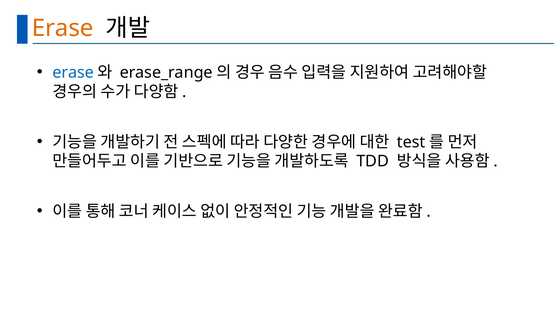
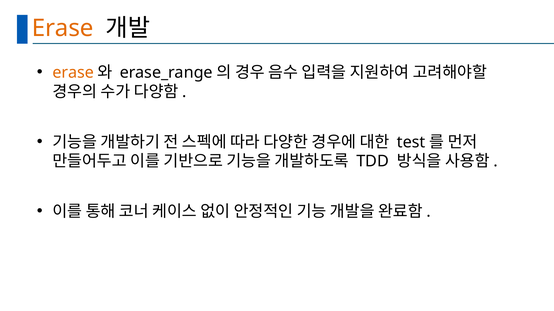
erase colour: blue -> orange (73, 73)
